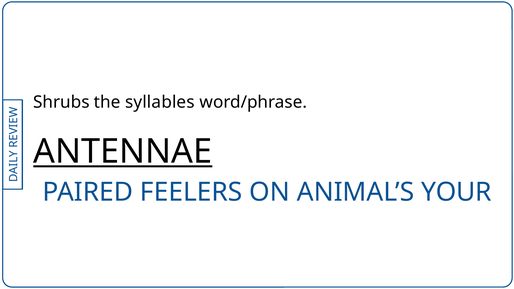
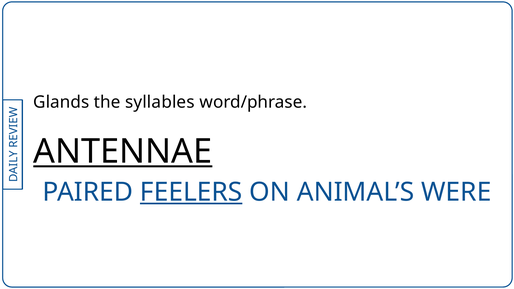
Shrubs: Shrubs -> Glands (61, 102)
FEELERS underline: none -> present (191, 192)
YOUR: YOUR -> WERE (456, 192)
